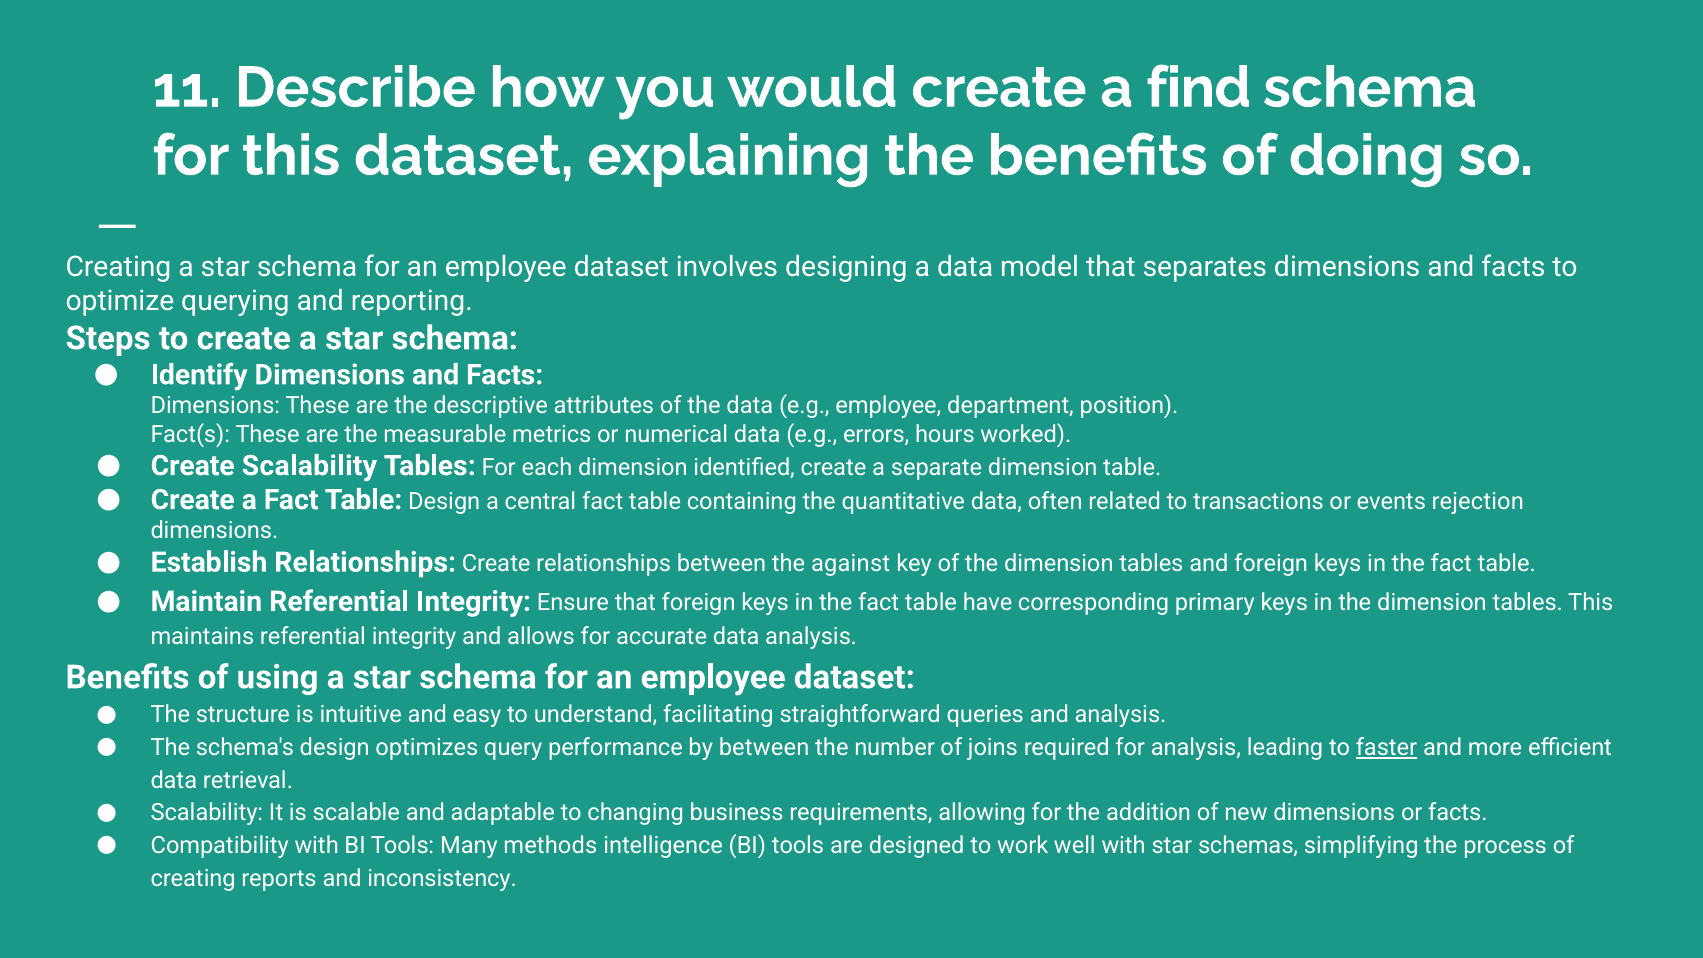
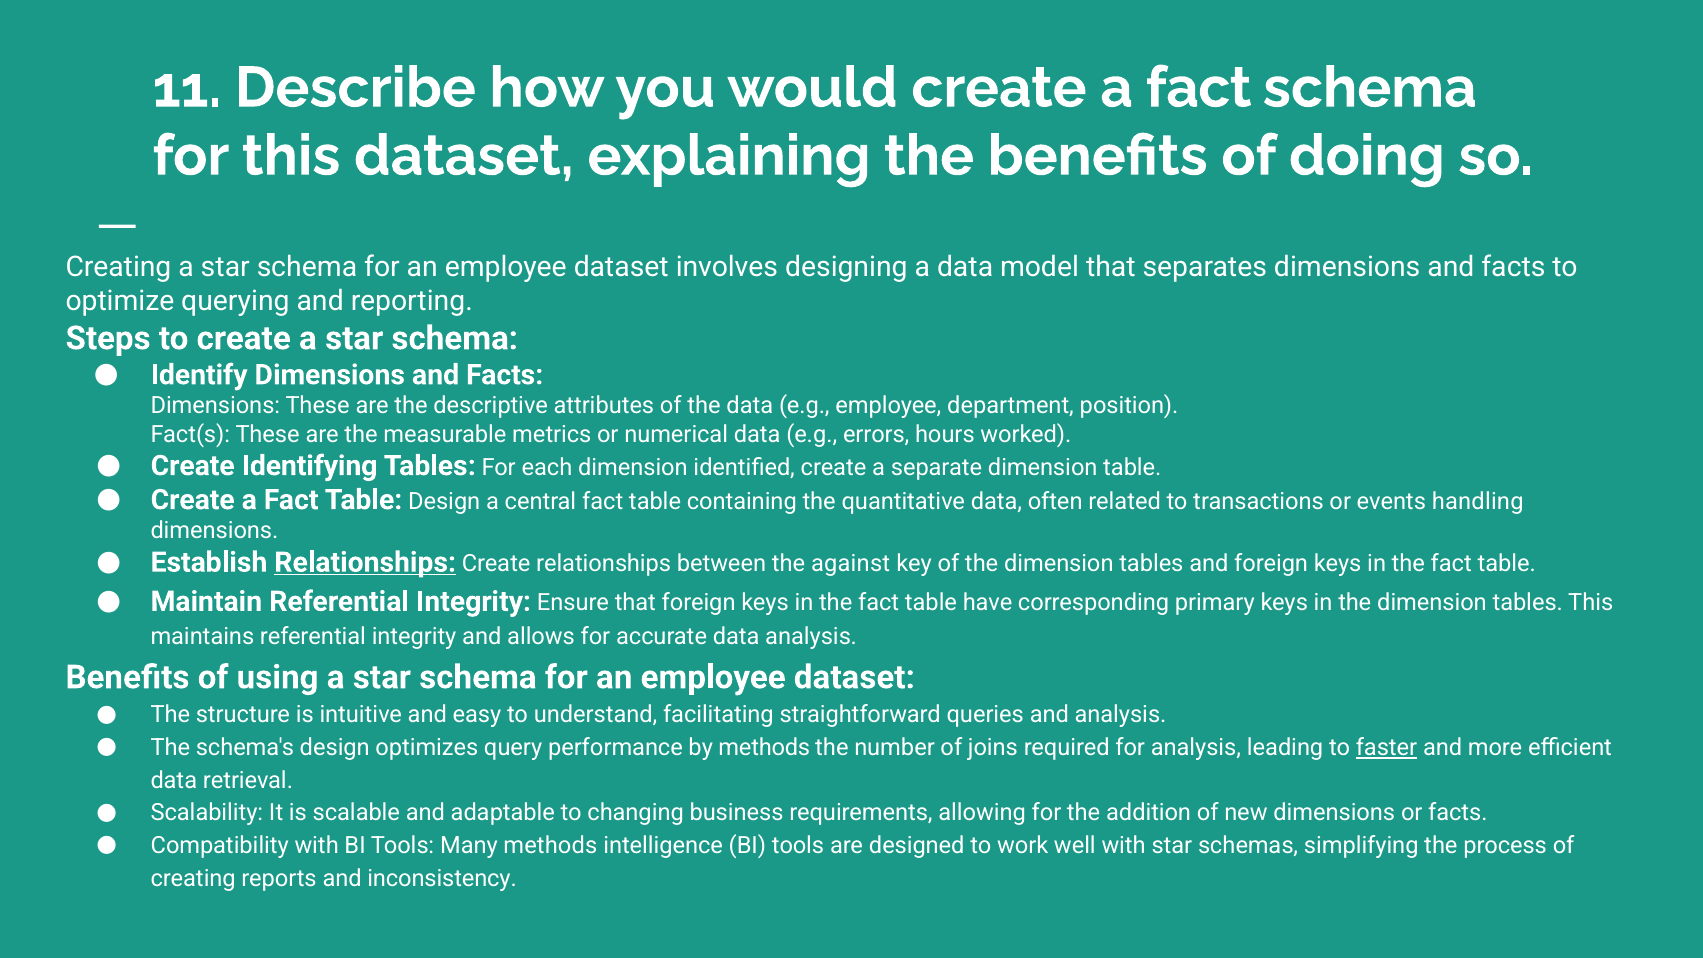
would create a find: find -> fact (1199, 88)
Create Scalability: Scalability -> Identifying (310, 466)
rejection: rejection -> handling (1478, 501)
Relationships underline: none -> present (365, 562)
by between: between -> methods (764, 748)
